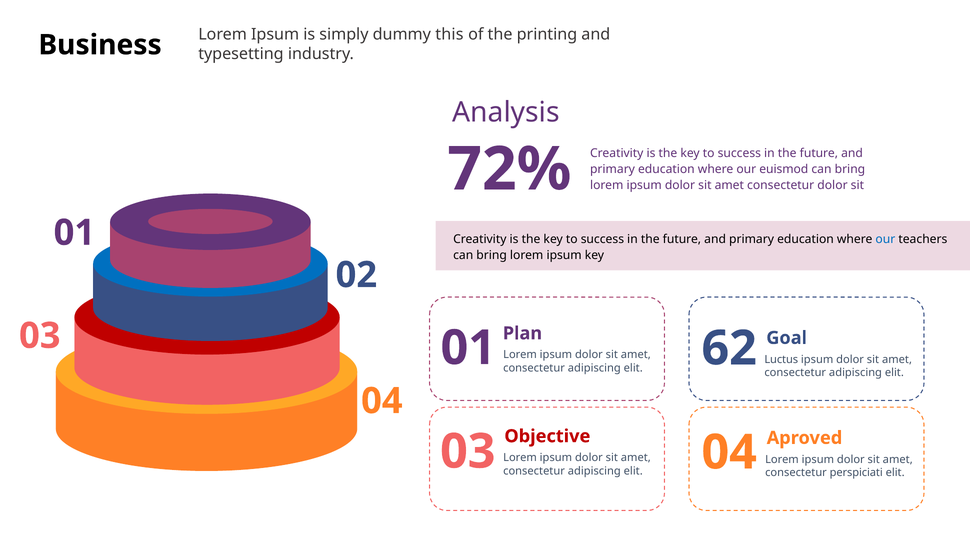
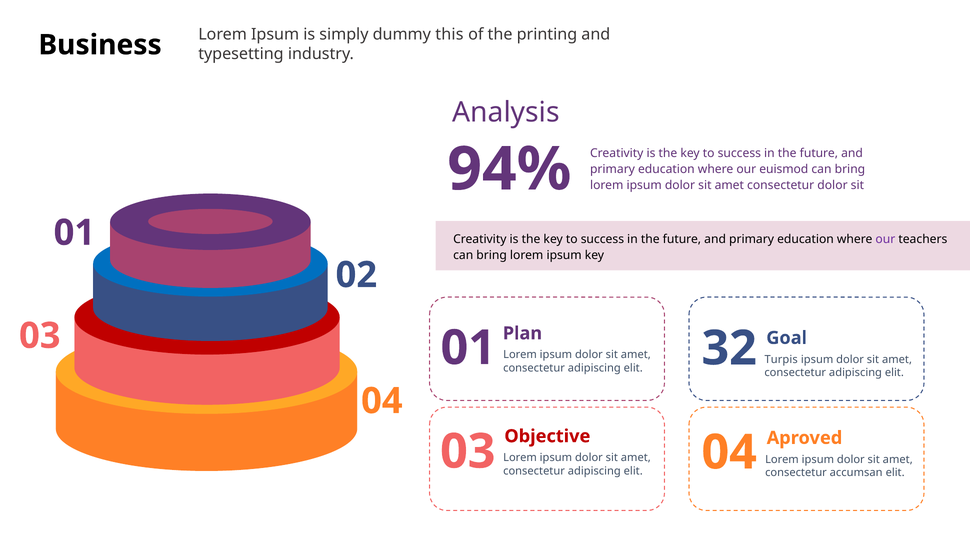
72%: 72% -> 94% (509, 169)
our colour: blue -> purple (885, 239)
62: 62 -> 32 (729, 348)
Luctus: Luctus -> Turpis (781, 359)
perspiciati: perspiciati -> accumsan (856, 472)
